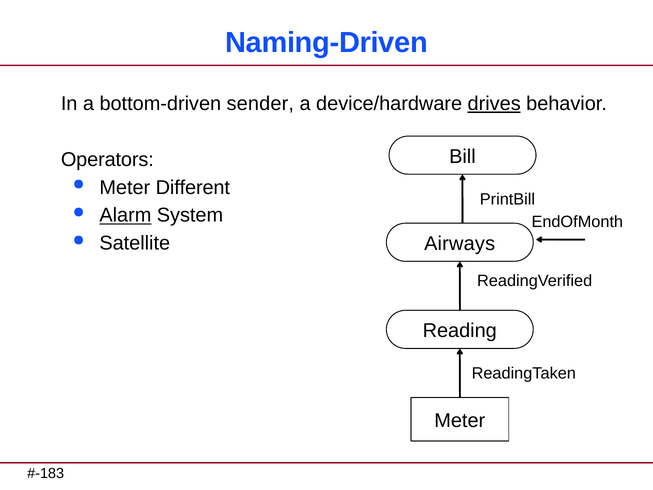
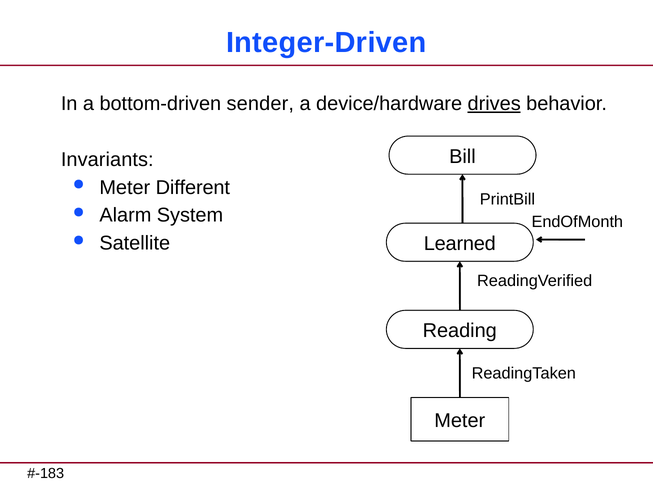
Naming-Driven: Naming-Driven -> Integer-Driven (326, 43)
Operators: Operators -> Invariants (107, 159)
Alarm underline: present -> none (125, 215)
Airways: Airways -> Learned (460, 244)
